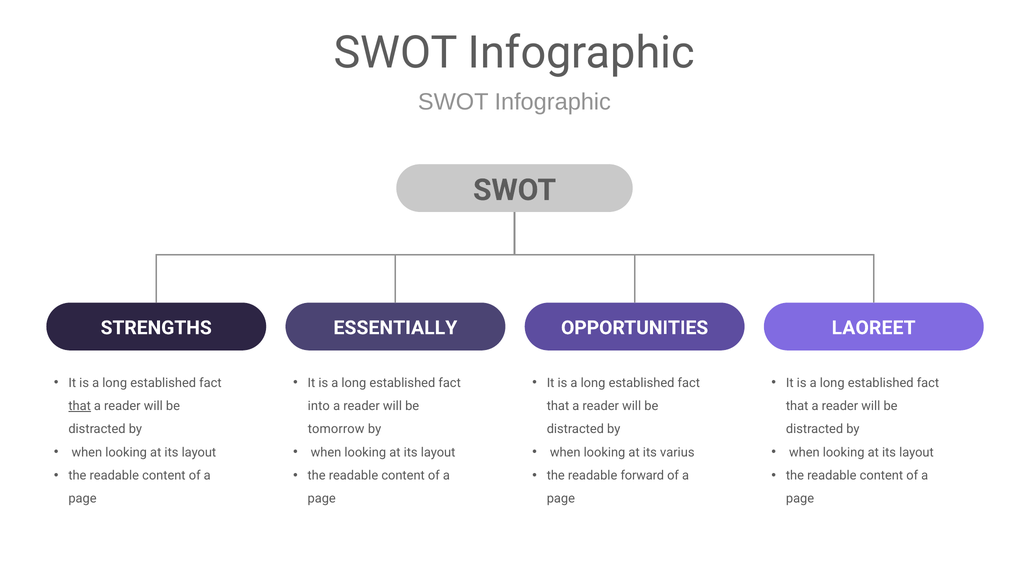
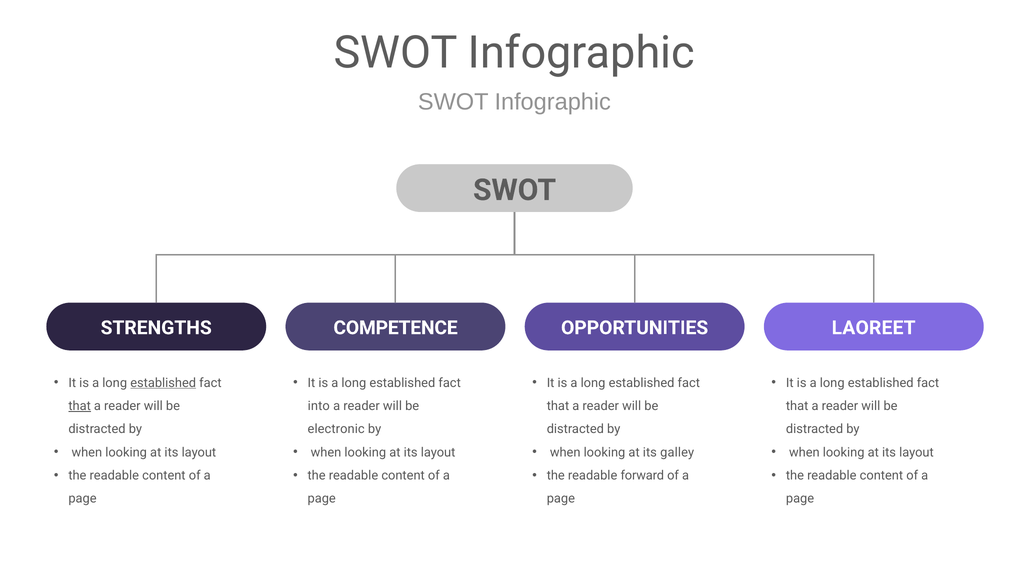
ESSENTIALLY: ESSENTIALLY -> COMPETENCE (396, 328)
established underline: none -> present (163, 383)
tomorrow: tomorrow -> electronic (336, 429)
varius: varius -> galley (677, 452)
